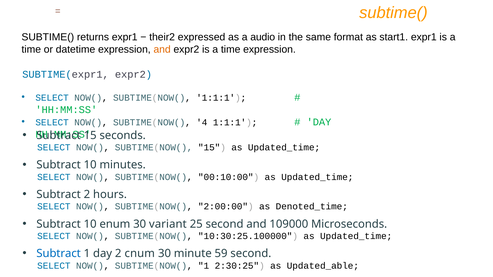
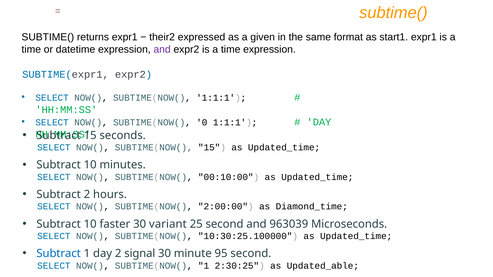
audio: audio -> given (263, 37)
and colour: orange -> purple (162, 49)
4: 4 -> 0 (202, 122)
Denoted_time: Denoted_time -> Diamond_time (312, 207)
enum: enum -> faster (115, 224)
109000: 109000 -> 963039 (289, 224)
cnum: cnum -> signal (140, 254)
59: 59 -> 95 (221, 254)
